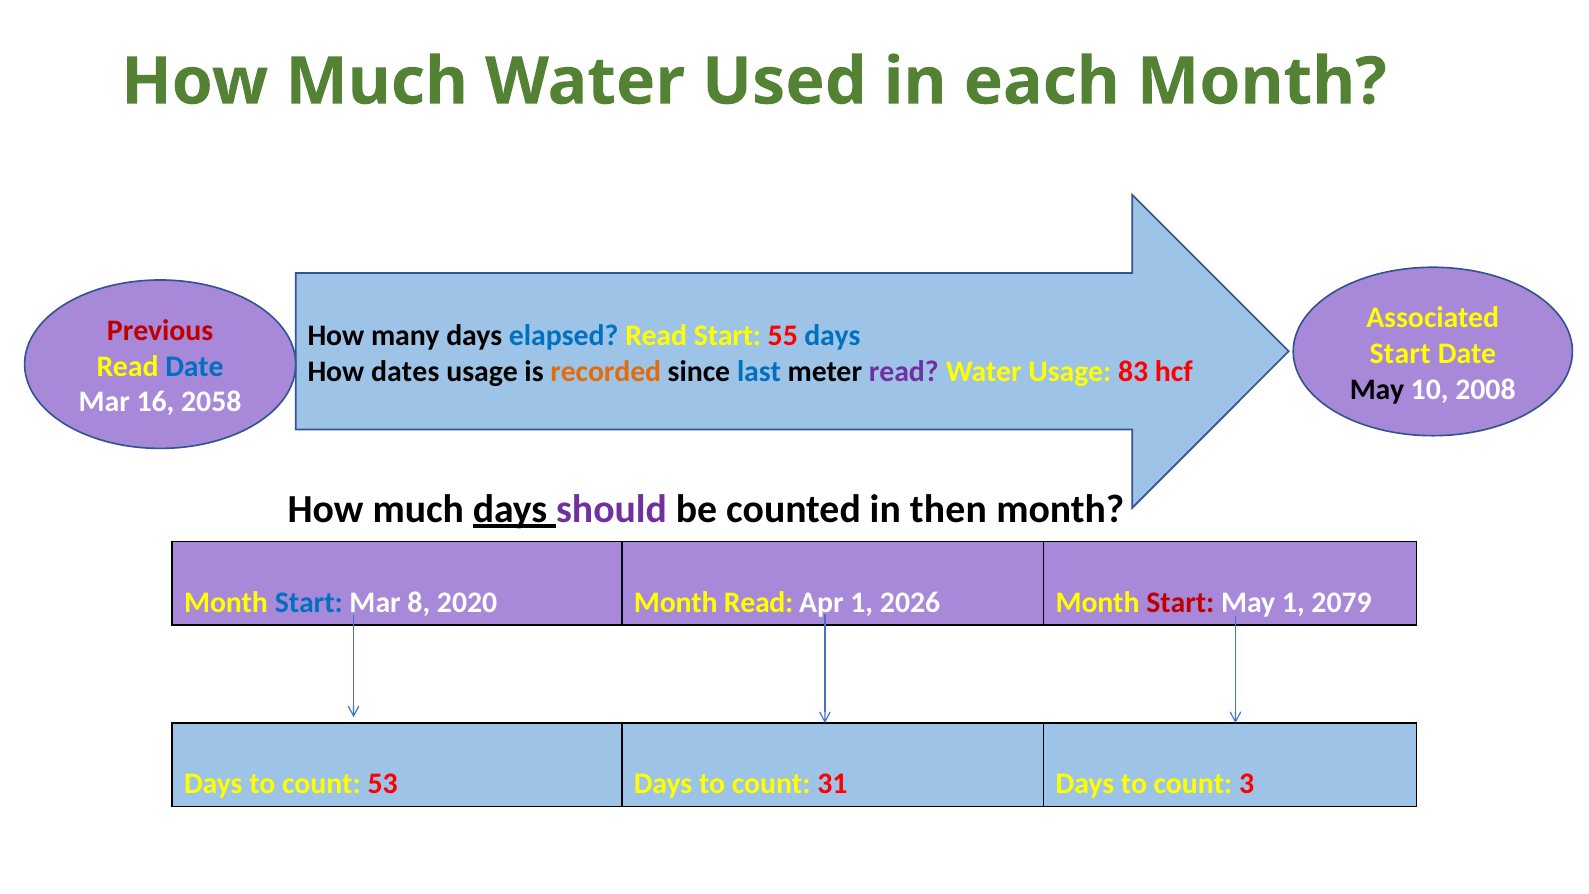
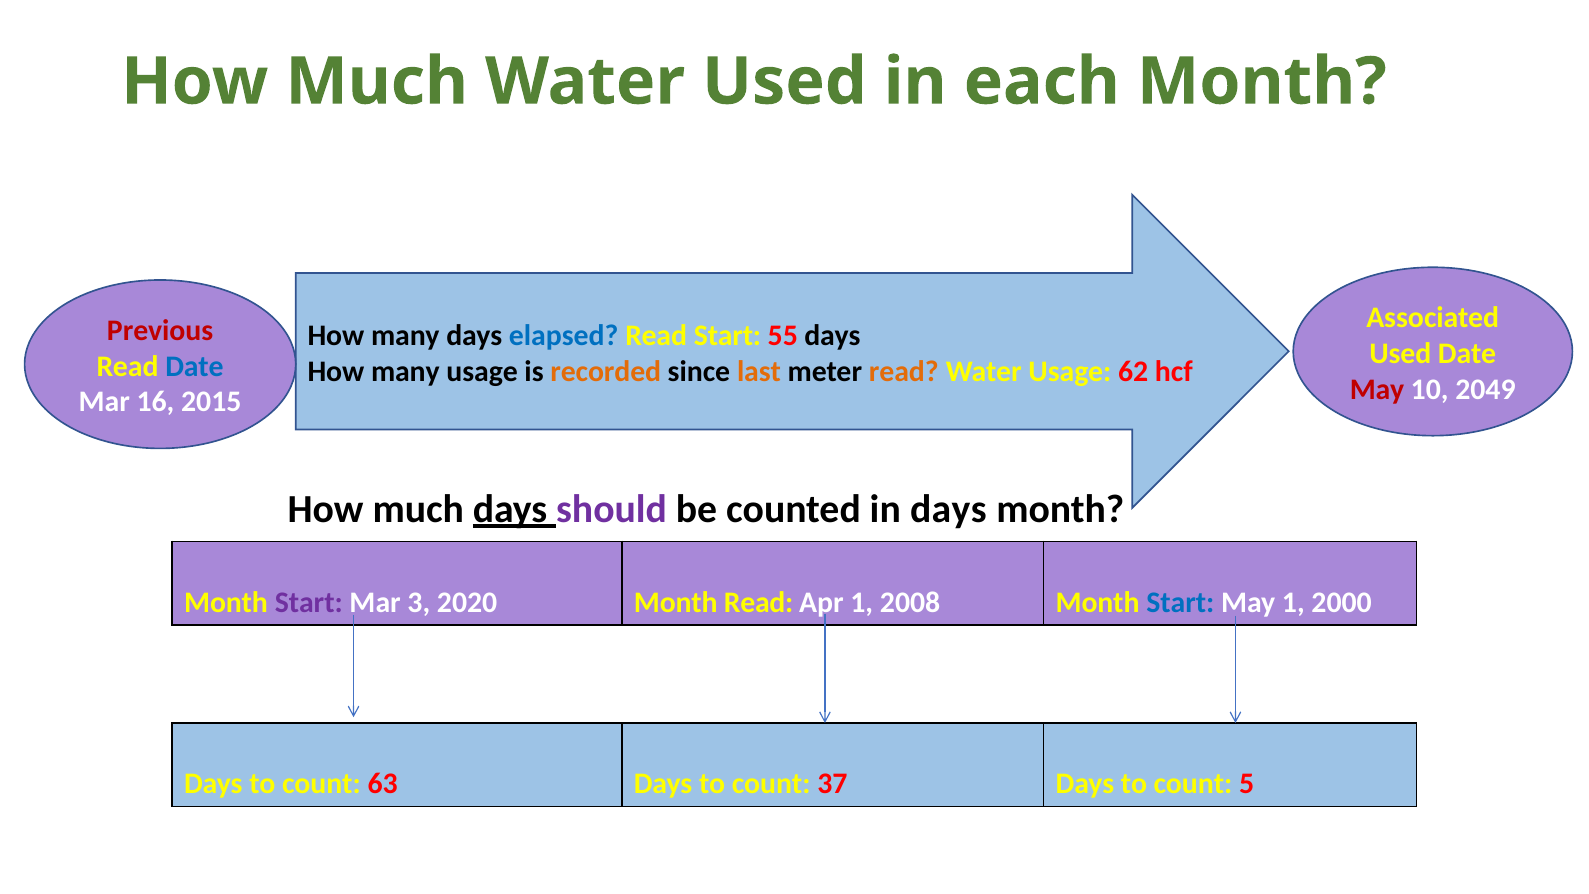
days colour: blue -> black (832, 335)
Start: Start -> Used (1400, 353)
dates: dates -> many (405, 371)
last colour: blue -> orange (759, 371)
read colour: purple -> orange (904, 371)
83: 83 -> 62 (1133, 371)
May colour: black -> red (1377, 389)
2008: 2008 -> 2049 (1485, 389)
2058: 2058 -> 2015 (211, 402)
in then: then -> days (948, 509)
Start colour: blue -> purple (309, 602)
8: 8 -> 3 (419, 602)
2026: 2026 -> 2008 (910, 602)
Start colour: red -> blue (1180, 602)
2079: 2079 -> 2000 (1342, 602)
53: 53 -> 63 (383, 784)
31: 31 -> 37 (832, 784)
3: 3 -> 5 (1247, 784)
